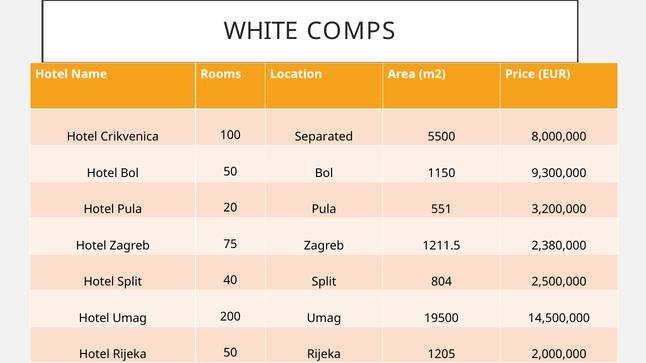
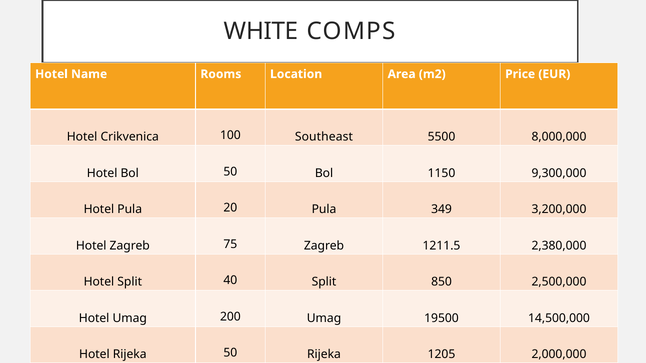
Separated: Separated -> Southeast (324, 137)
551: 551 -> 349 (442, 210)
804: 804 -> 850 (442, 282)
